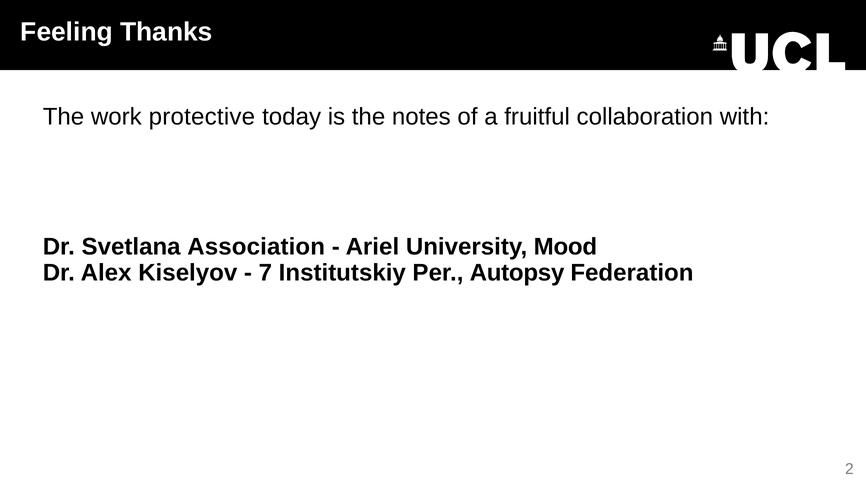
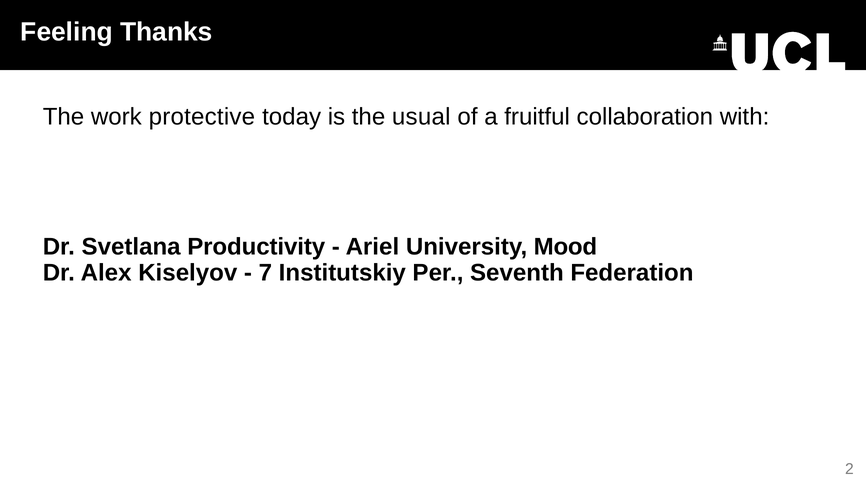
notes: notes -> usual (421, 117)
Association: Association -> Productivity (256, 247)
Autopsy: Autopsy -> Seventh (517, 273)
